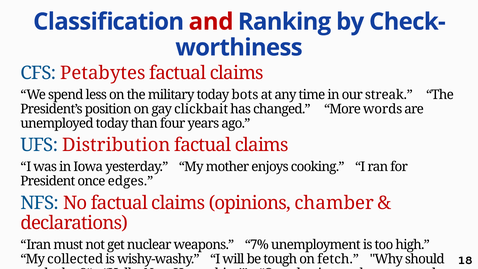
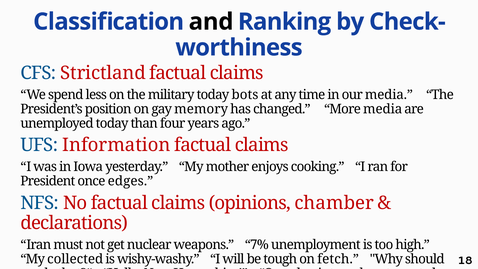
and colour: red -> black (211, 22)
Petabytes: Petabytes -> Strictland (103, 73)
our streak: streak -> media (389, 95)
clickbait: clickbait -> memory (201, 109)
More words: words -> media (383, 109)
Distribution: Distribution -> Information (116, 145)
